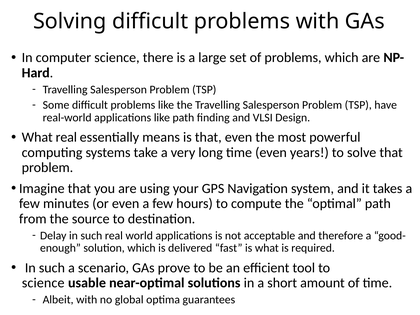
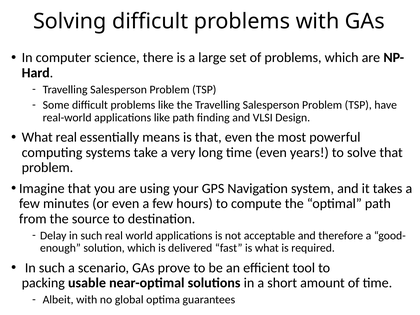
science: science -> packing (43, 283)
